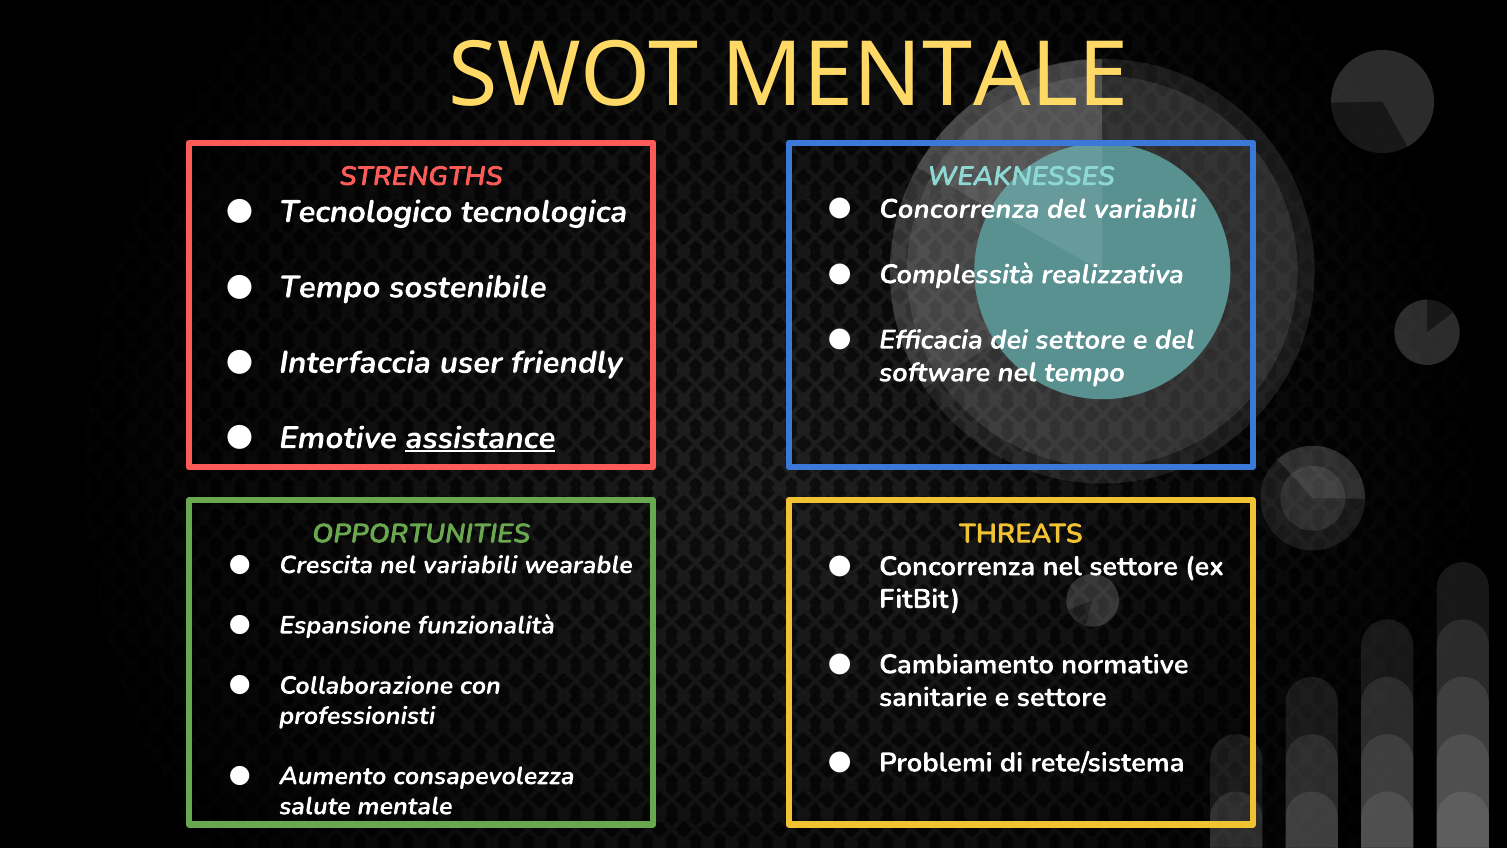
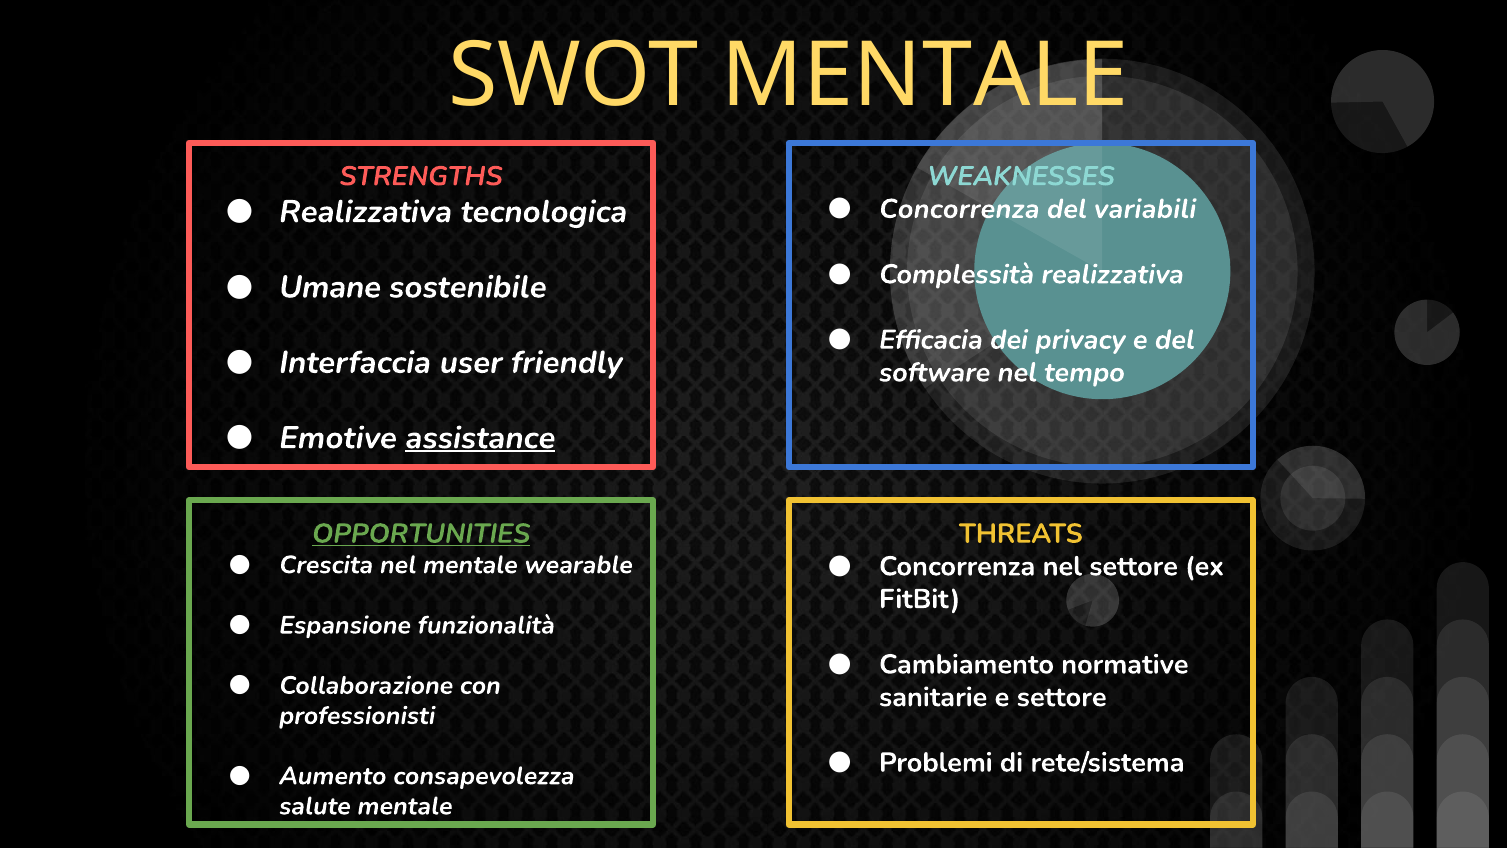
Tecnologico: Tecnologico -> Realizzativa (366, 212)
Tempo: Tempo -> Umane (330, 287)
dei settore: settore -> privacy (1080, 340)
OPPORTUNITIES underline: none -> present (421, 533)
nel variabili: variabili -> mentale (470, 565)
